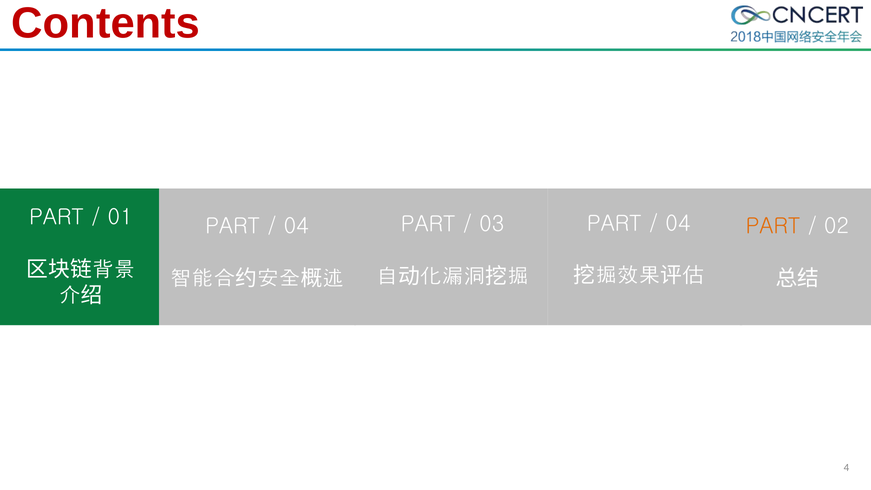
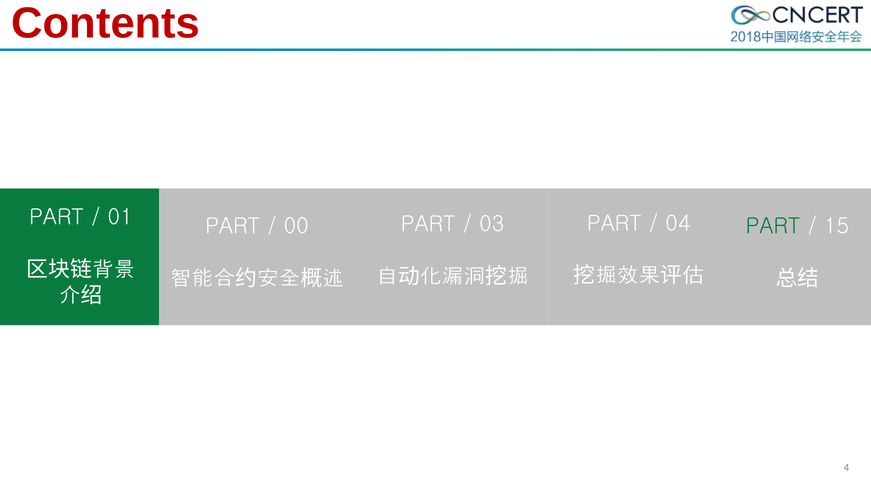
04: 04 -> 00 (296, 226)
PART colour: orange -> green (773, 226)
02: 02 -> 15 (837, 226)
